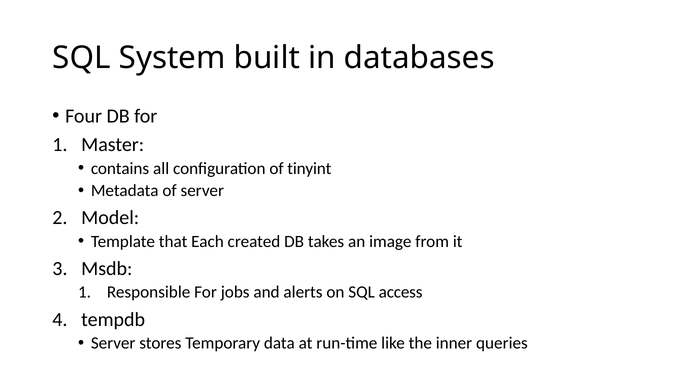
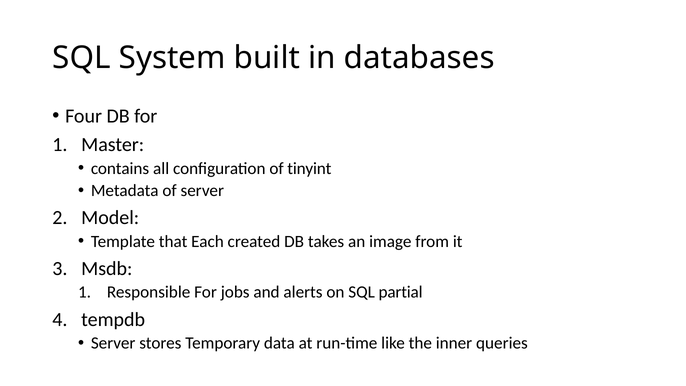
access: access -> partial (401, 292)
